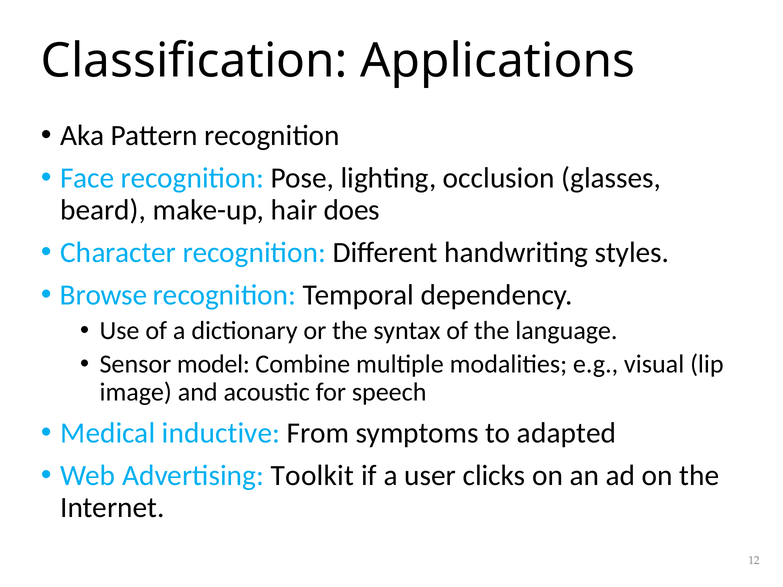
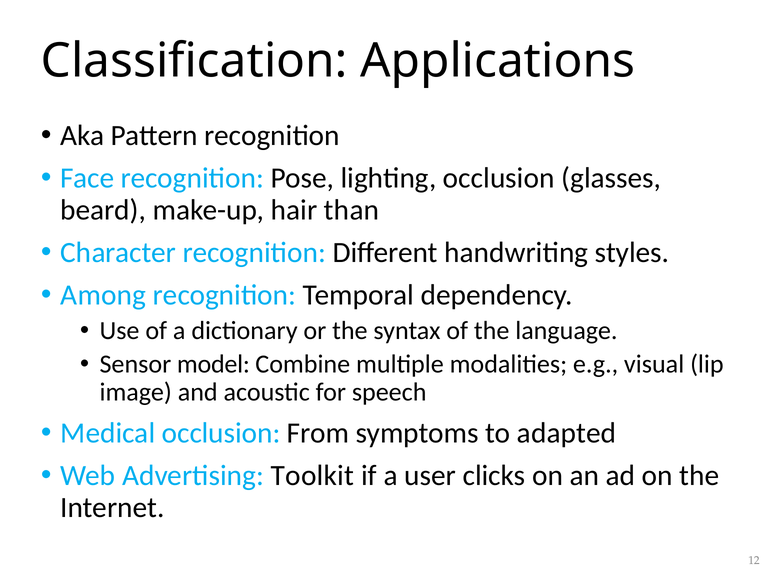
does: does -> than (352, 210)
Browse: Browse -> Among (103, 295)
Medical inductive: inductive -> occlusion (221, 433)
